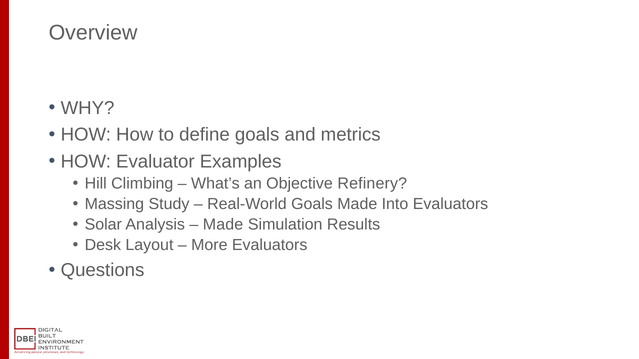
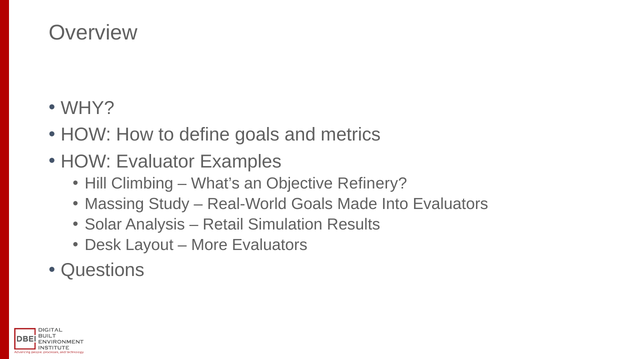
Made: Made -> Retail (223, 225)
